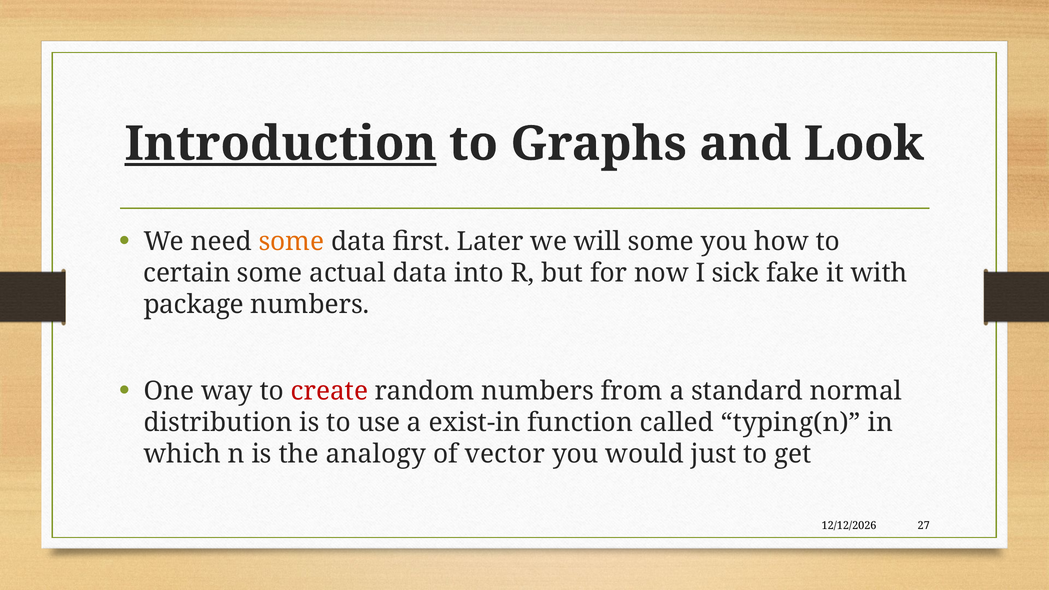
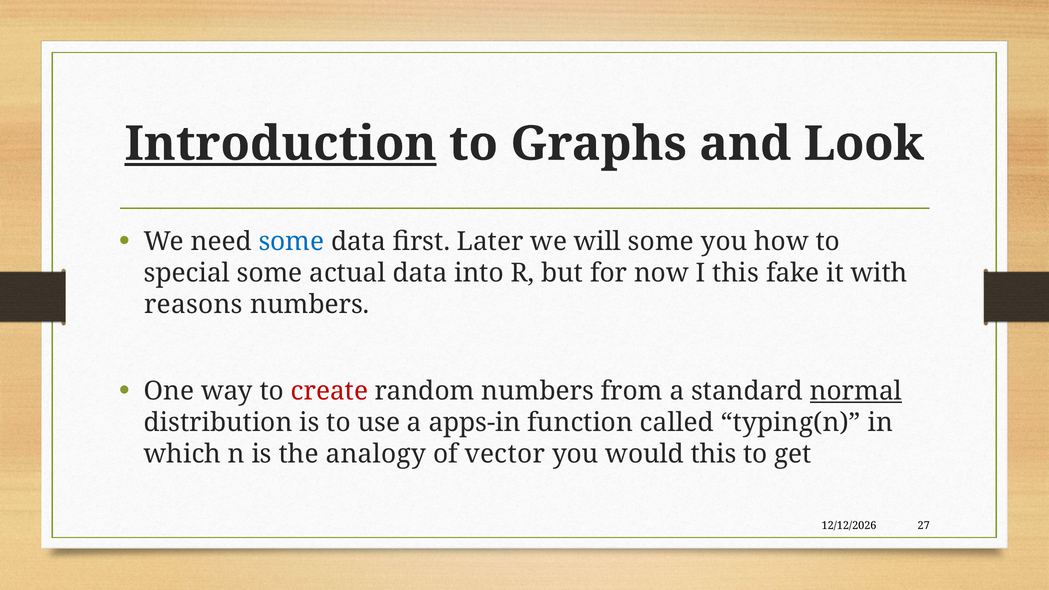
some colour: orange -> blue (291, 242)
certain: certain -> special (187, 273)
I sick: sick -> this (735, 273)
package: package -> reasons (194, 304)
normal underline: none -> present (856, 391)
exist-in: exist-in -> apps-in (475, 422)
would just: just -> this (714, 454)
